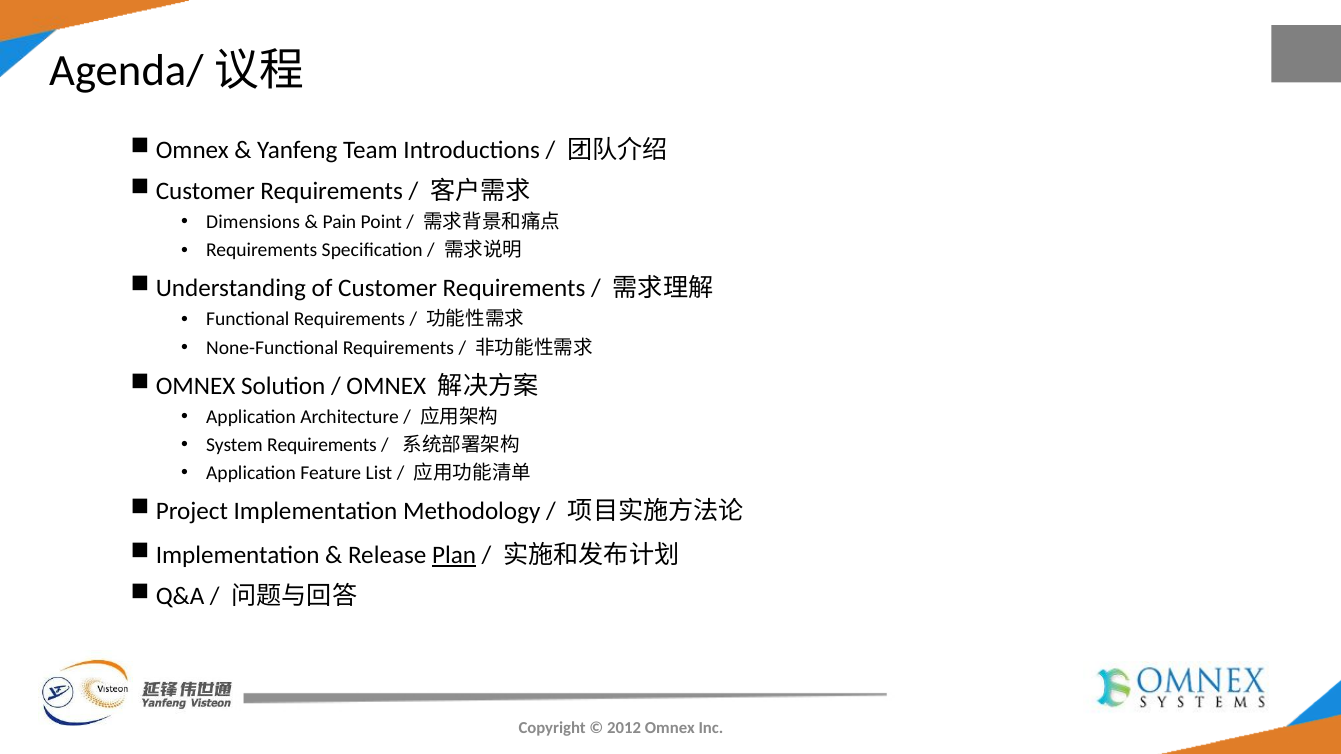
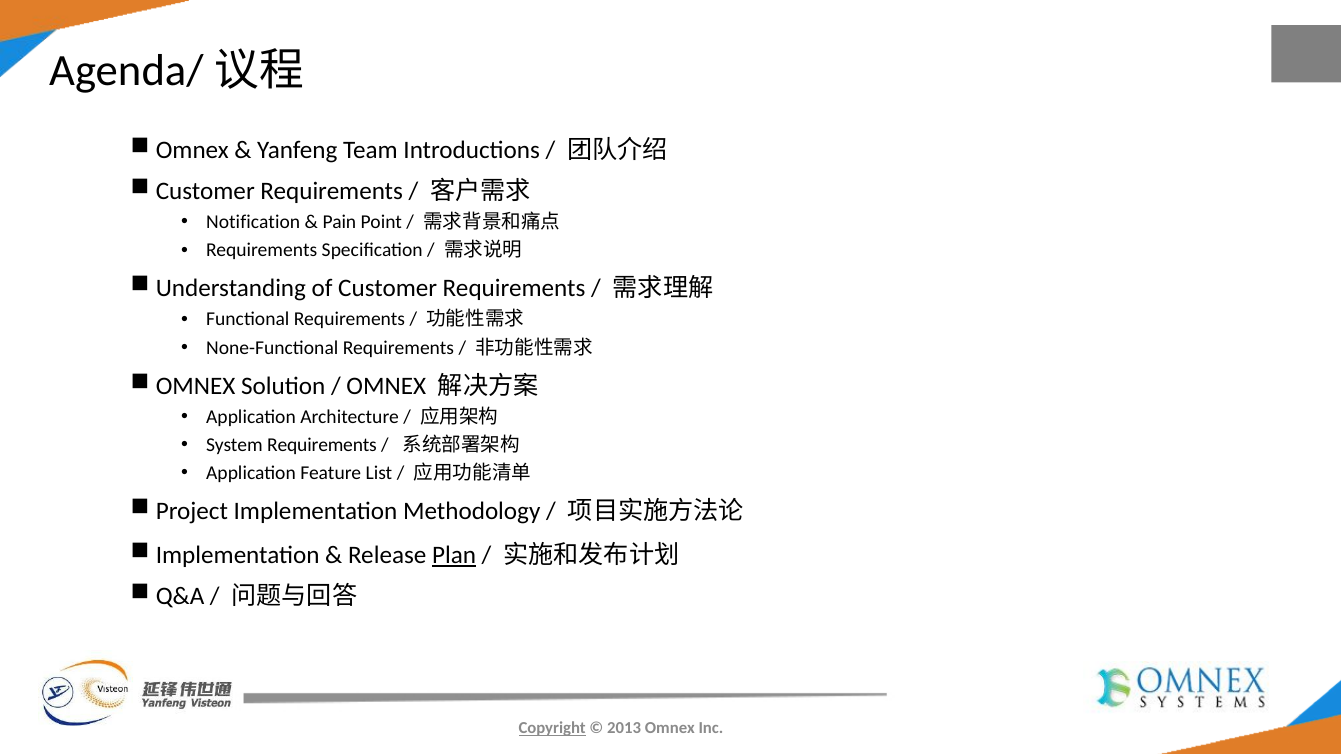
Dimensions: Dimensions -> Notification (253, 222)
Copyright underline: none -> present (552, 728)
2012: 2012 -> 2013 (624, 728)
